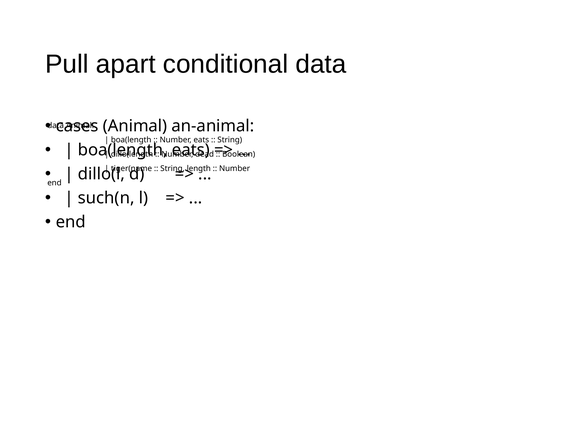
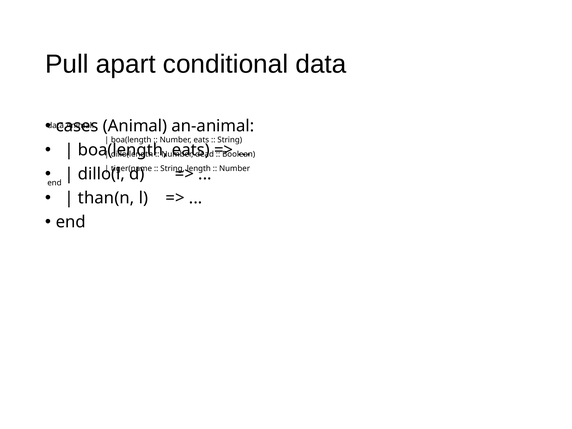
such(n: such(n -> than(n (106, 198)
